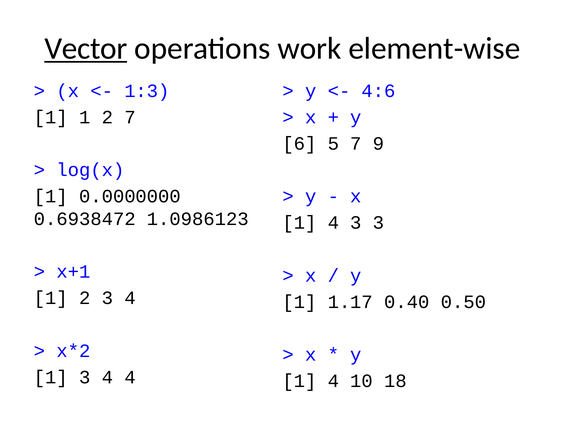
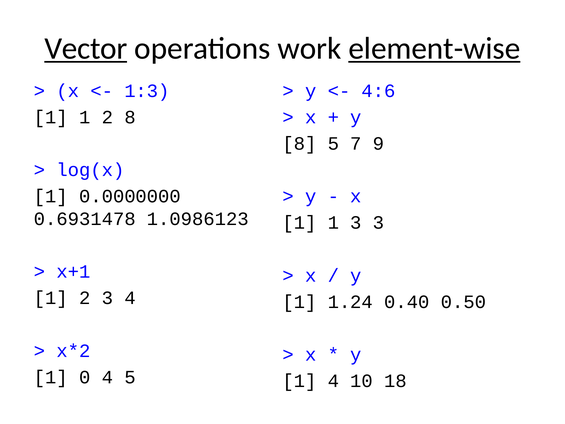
element-wise underline: none -> present (434, 48)
2 7: 7 -> 8 (130, 117)
6: 6 -> 8 (299, 144)
0.6938472: 0.6938472 -> 0.6931478 (85, 219)
4: 4 -> 1 (333, 223)
1.17: 1.17 -> 1.24 (350, 302)
1 3: 3 -> 0 (85, 377)
4 4: 4 -> 5 (130, 377)
